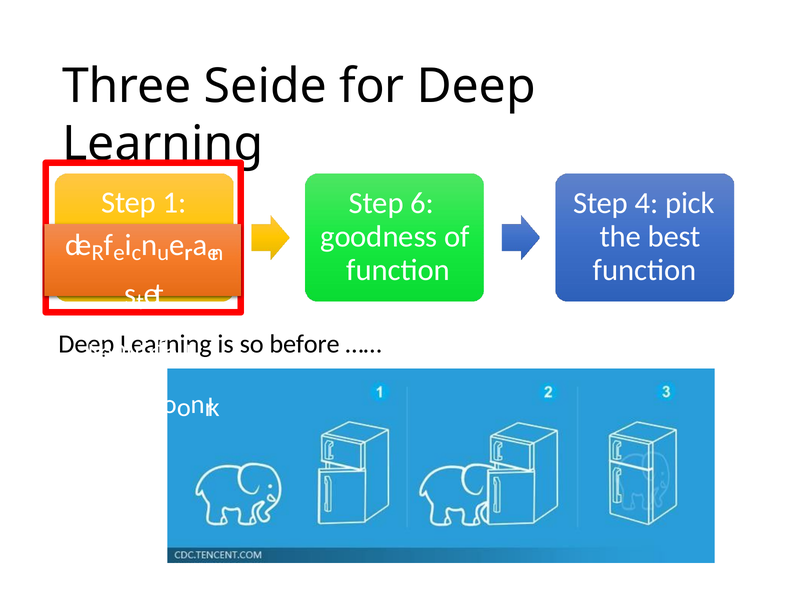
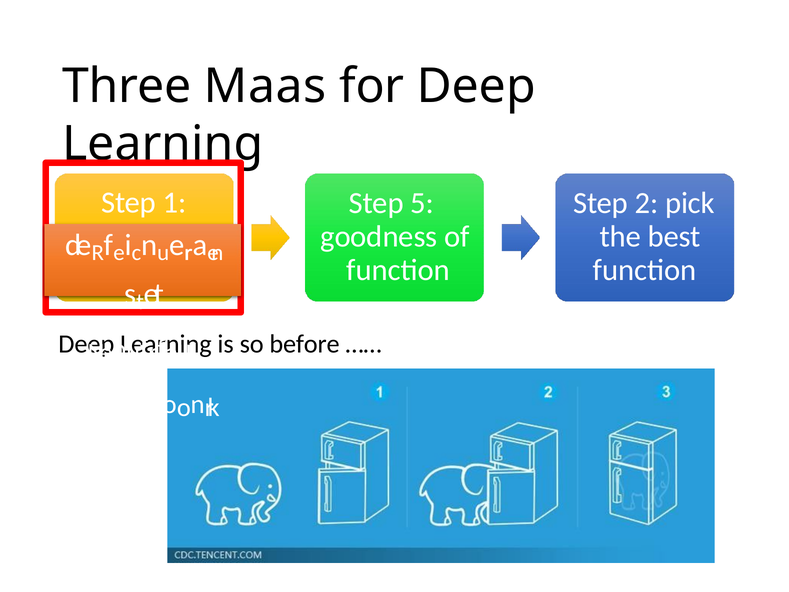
Seide: Seide -> Maas (265, 86)
6: 6 -> 5 (422, 203)
4: 4 -> 2 (647, 203)
